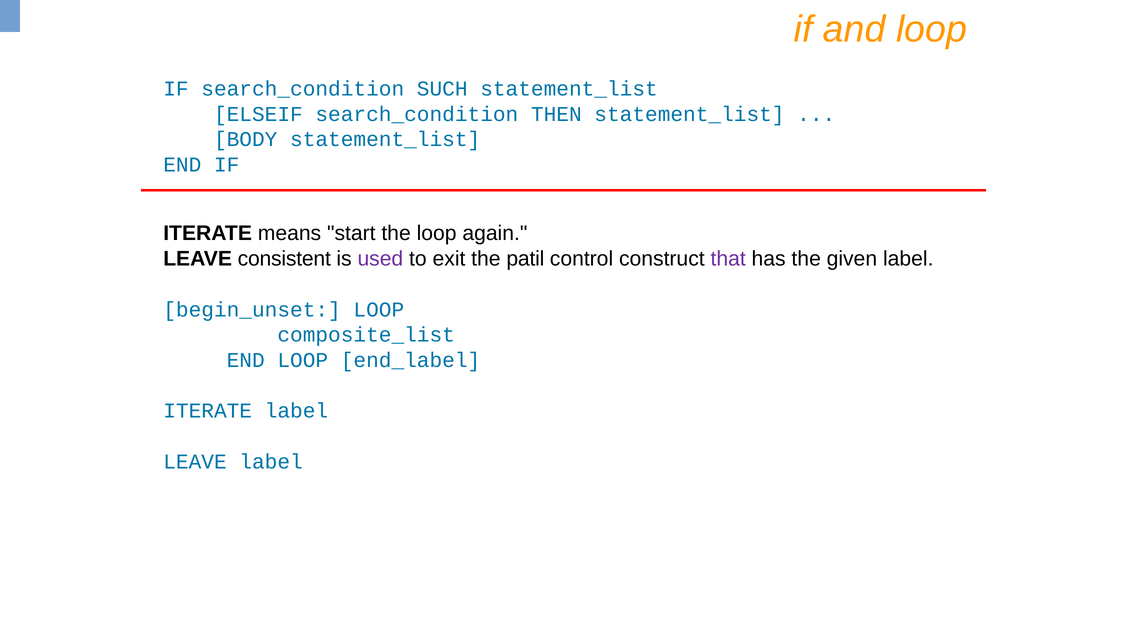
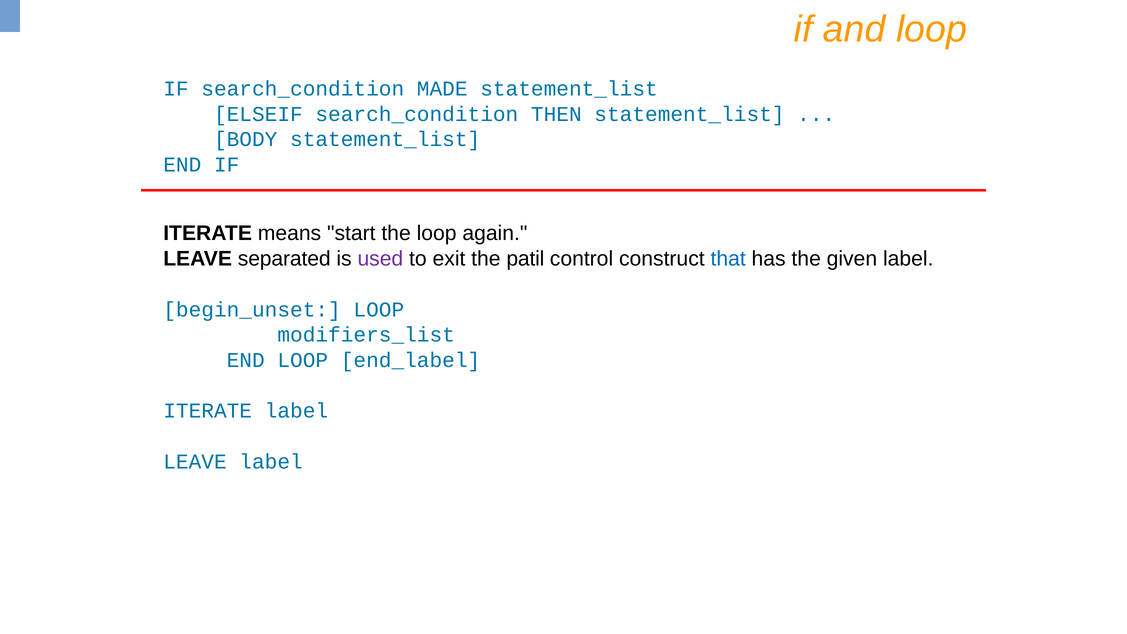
SUCH: SUCH -> MADE (442, 89)
consistent: consistent -> separated (284, 259)
that colour: purple -> blue (728, 259)
composite_list: composite_list -> modifiers_list (366, 335)
